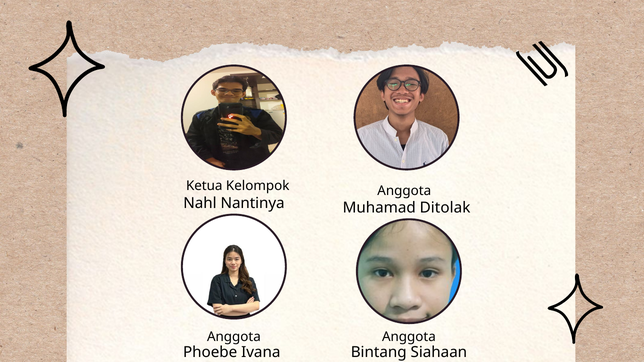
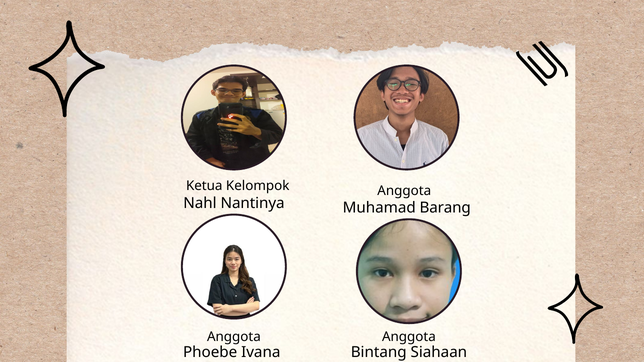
Ditolak: Ditolak -> Barang (445, 208)
